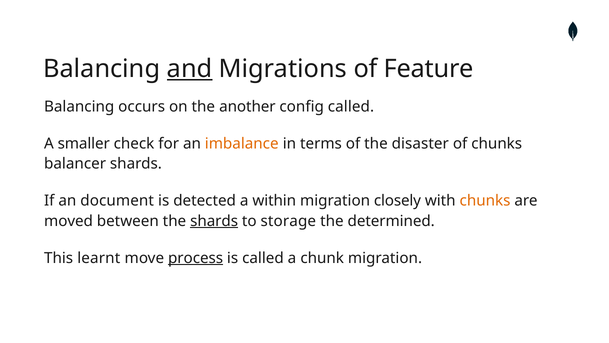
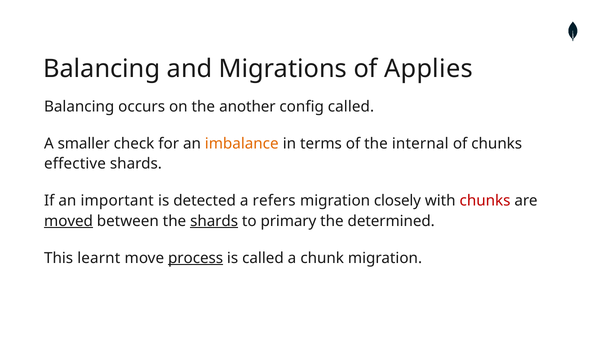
and underline: present -> none (190, 69)
Feature: Feature -> Applies (429, 69)
disaster: disaster -> internal (420, 144)
balancer: balancer -> effective (75, 164)
document: document -> important (117, 201)
within: within -> refers (274, 201)
chunks colour: orange -> red (485, 201)
moved underline: none -> present (69, 221)
storage: storage -> primary (288, 221)
